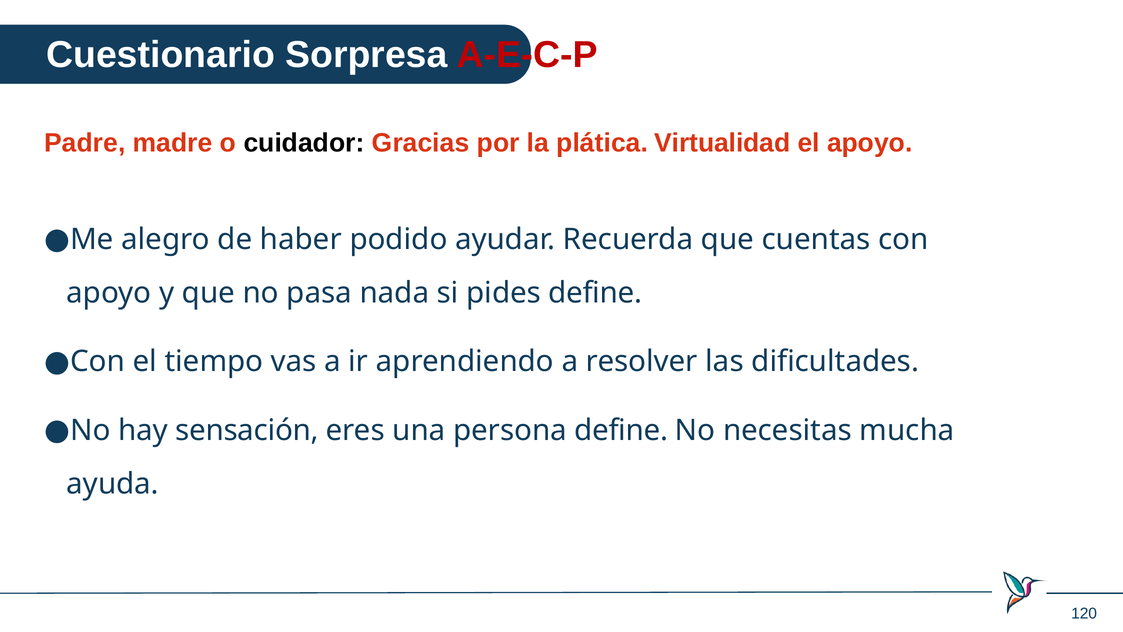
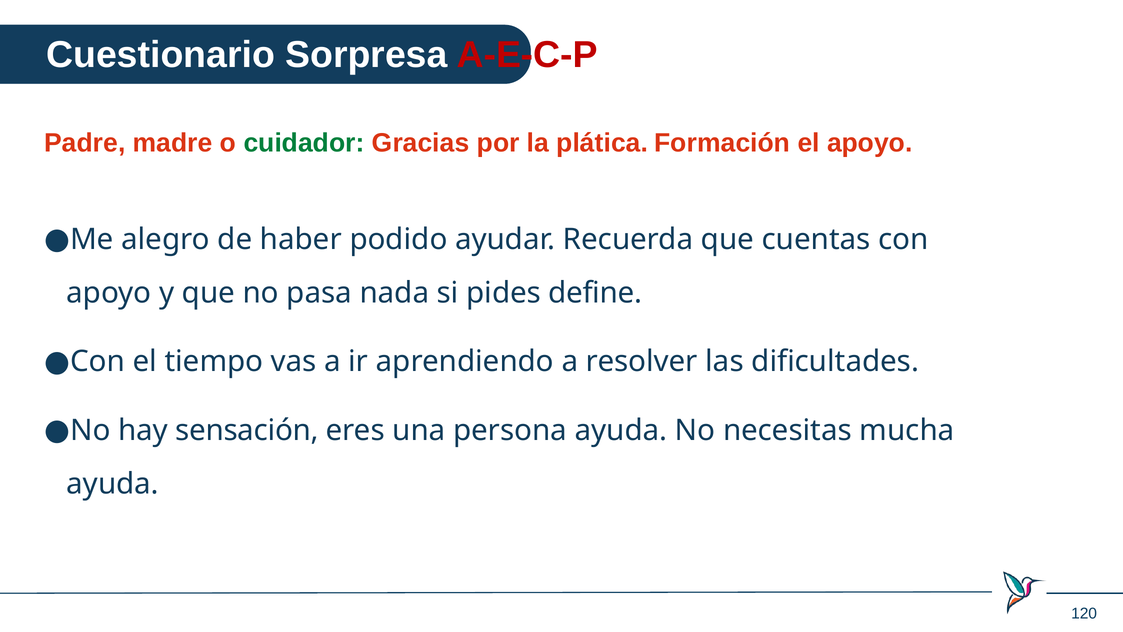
cuidador colour: black -> green (304, 143)
Virtualidad: Virtualidad -> Formación (722, 143)
persona define: define -> ayuda (621, 430)
